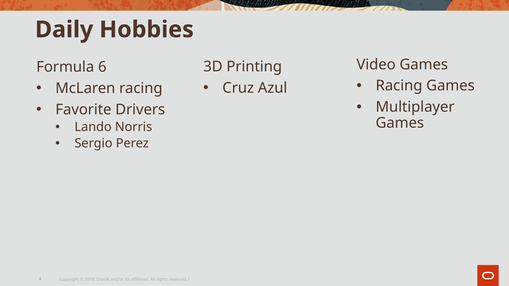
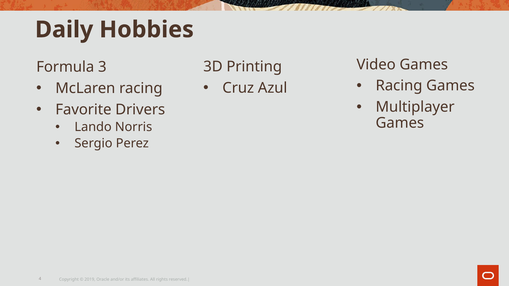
6: 6 -> 3 (102, 67)
